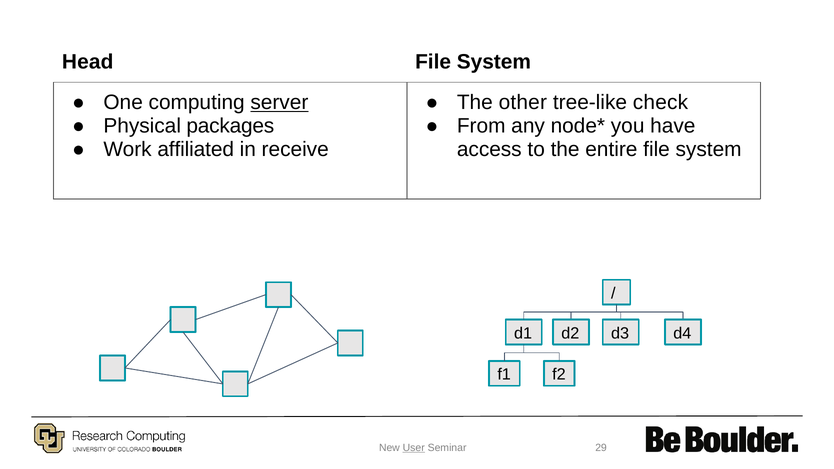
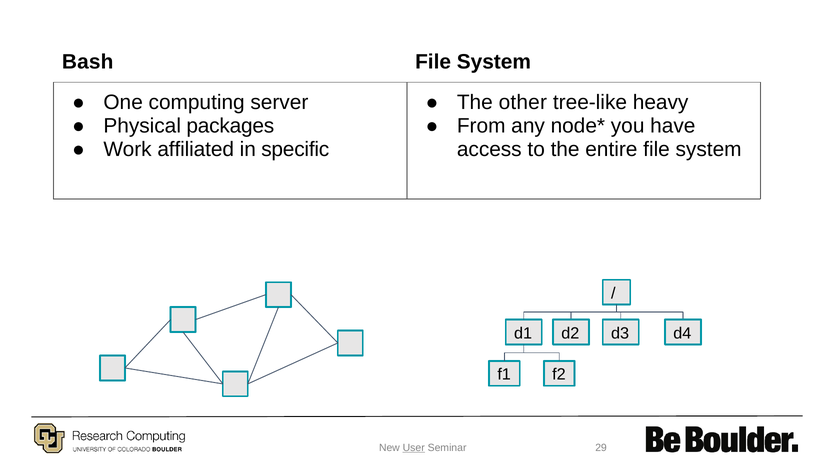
Head: Head -> Bash (88, 62)
server underline: present -> none (279, 103)
check: check -> heavy (661, 103)
receive: receive -> specific (295, 149)
